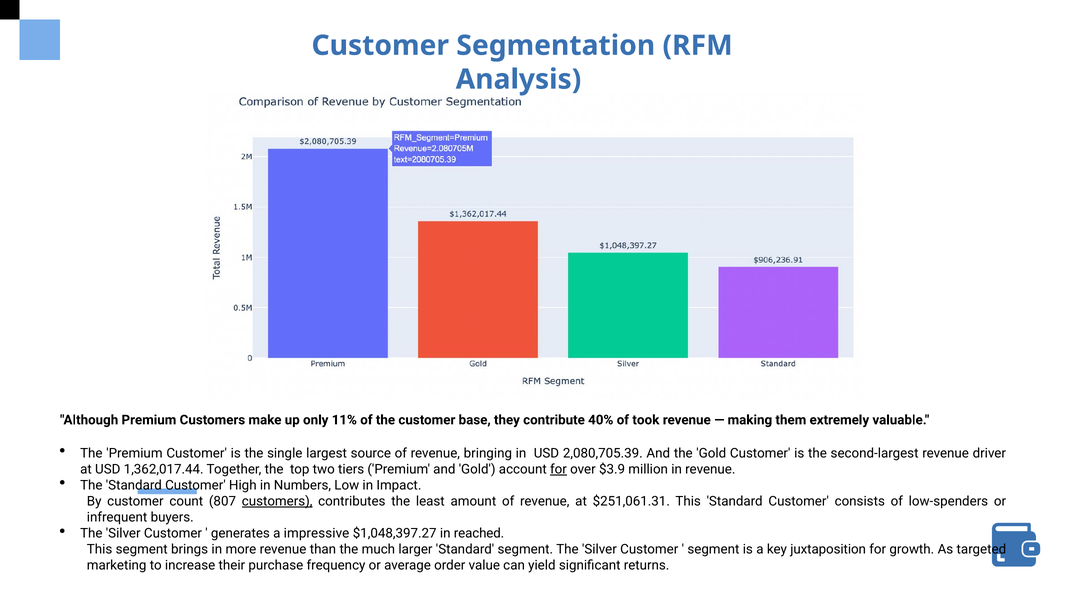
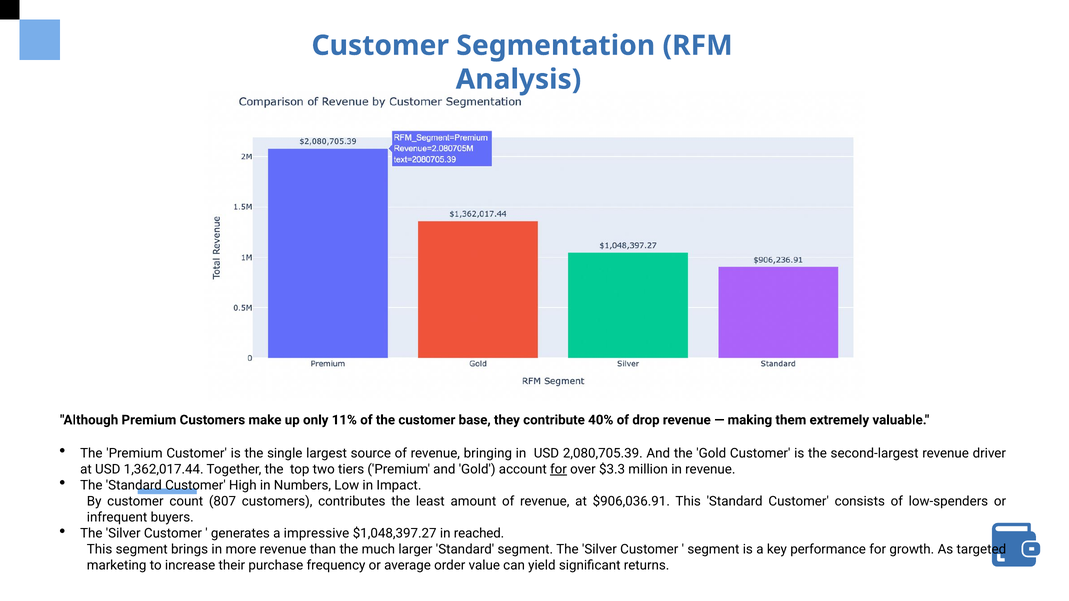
took: took -> drop (646, 420)
$3.9: $3.9 -> $3.3 (612, 469)
customers underline: present -> none (277, 501)
$251,061.31: $251,061.31 -> $906,036.91 (631, 501)
juxtaposition: juxtaposition -> performance (828, 550)
